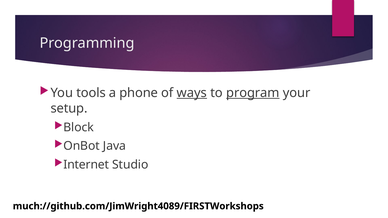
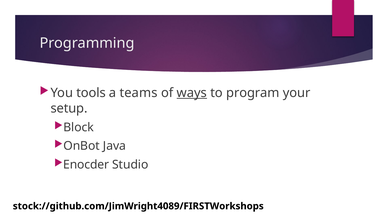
phone: phone -> teams (139, 93)
program underline: present -> none (253, 93)
Internet: Internet -> Enocder (86, 165)
much://github.com/JimWright4089/FIRSTWorkshops: much://github.com/JimWright4089/FIRSTWorkshops -> stock://github.com/JimWright4089/FIRSTWorkshops (138, 206)
